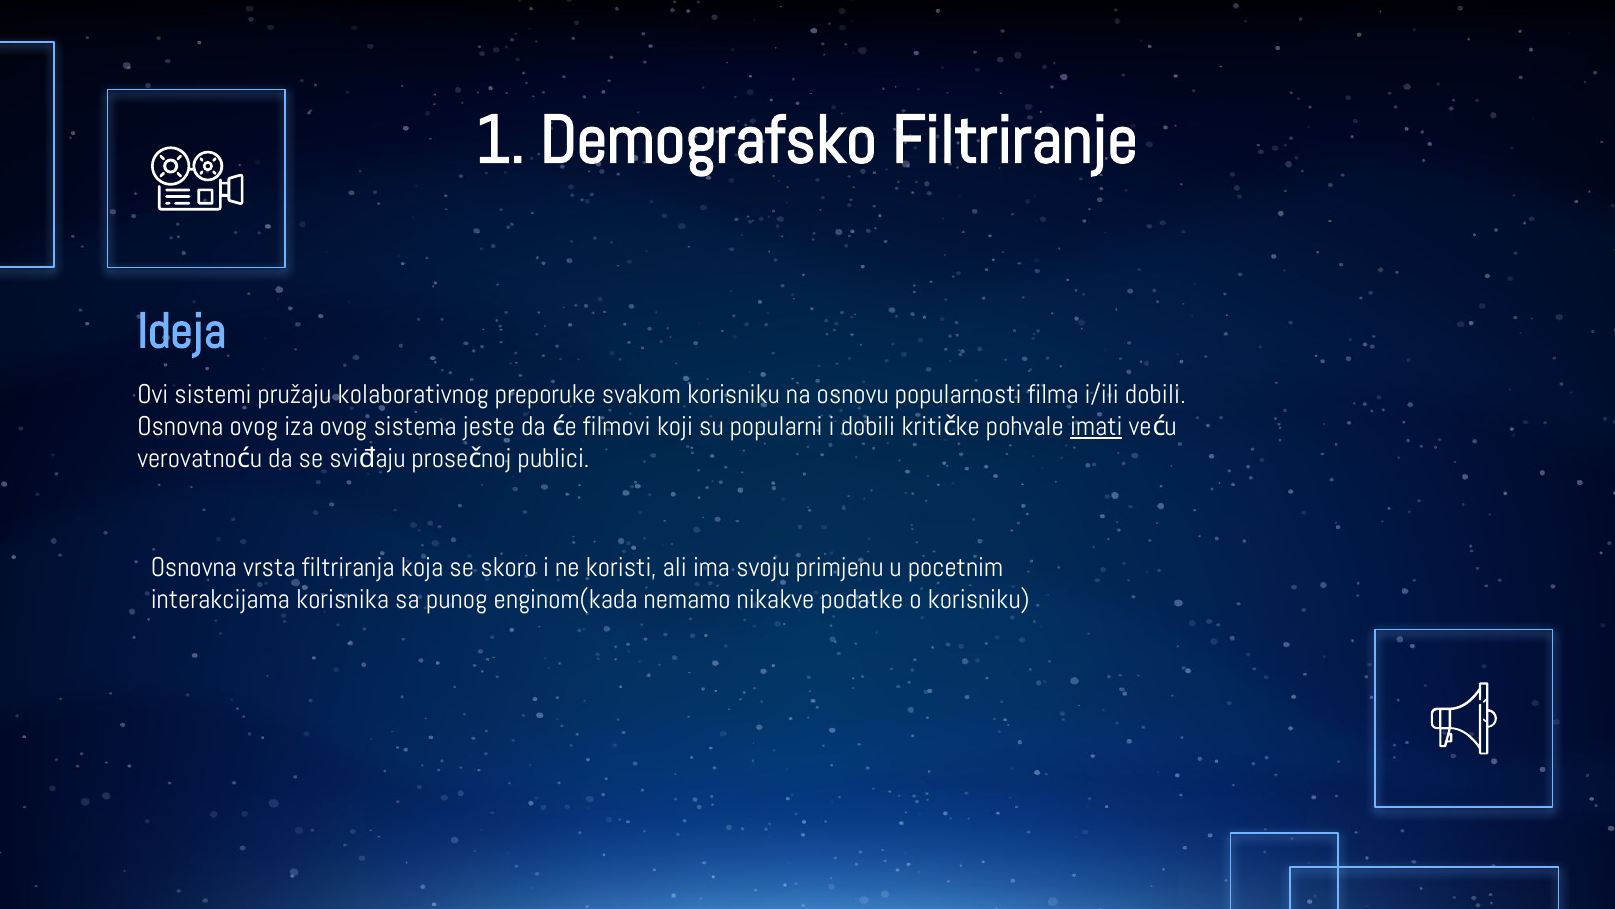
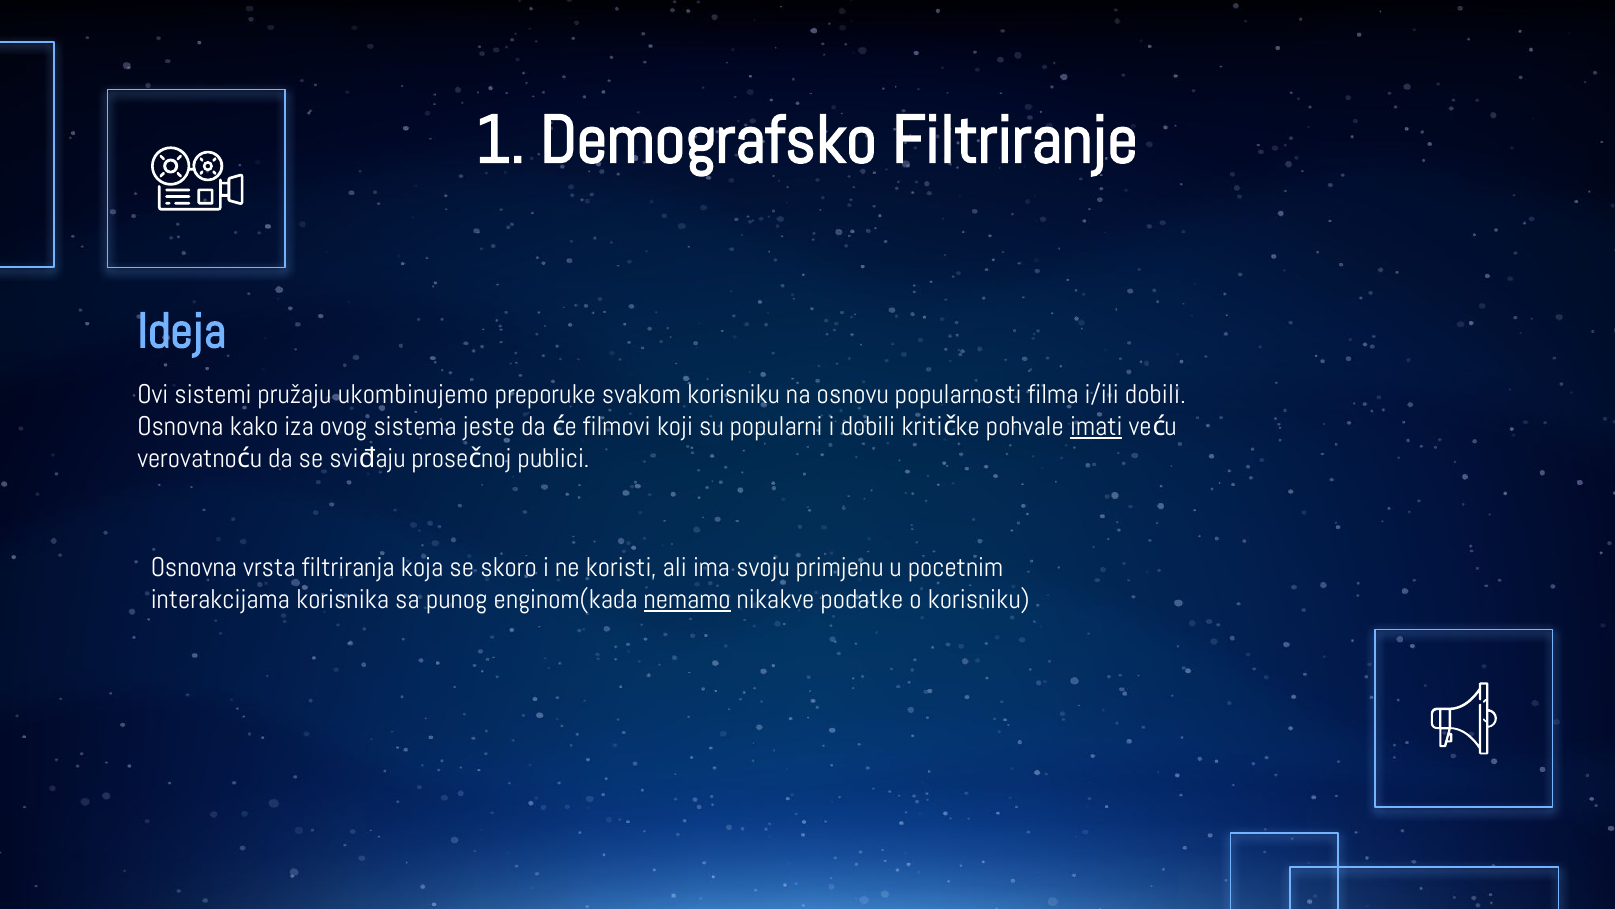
kolaborativnog: kolaborativnog -> ukombinujemo (413, 394)
Osnovna ovog: ovog -> kako (254, 426)
nemamo underline: none -> present (687, 599)
